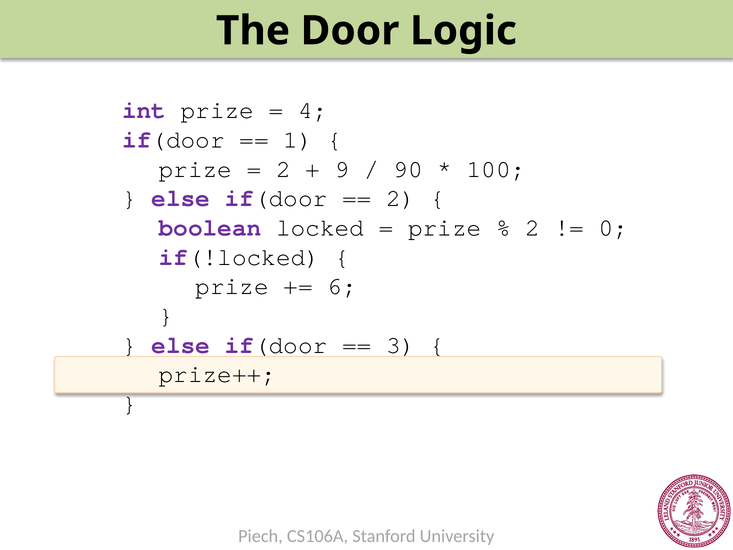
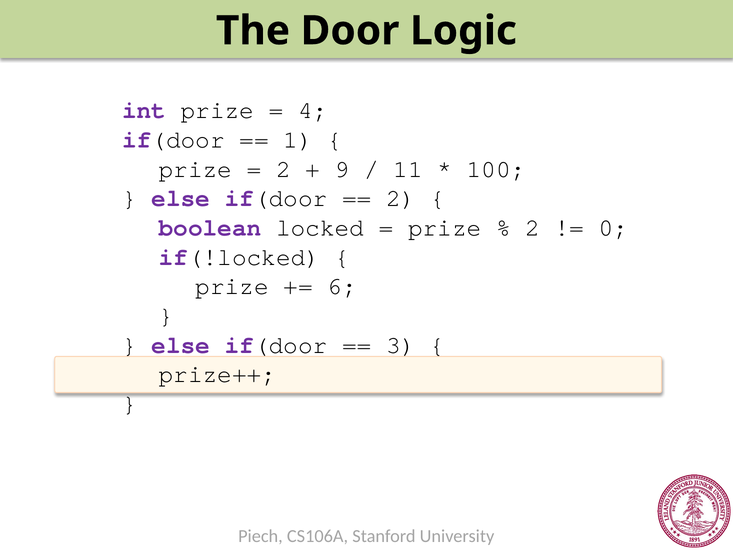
90: 90 -> 11 (408, 169)
